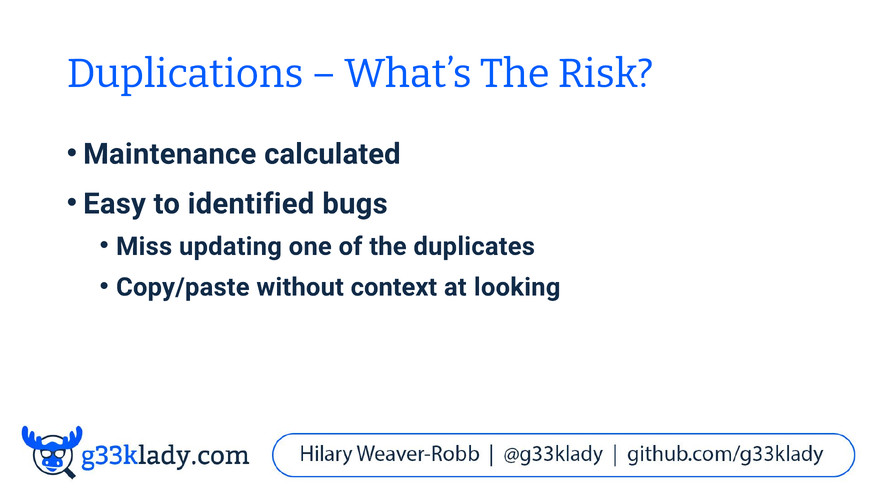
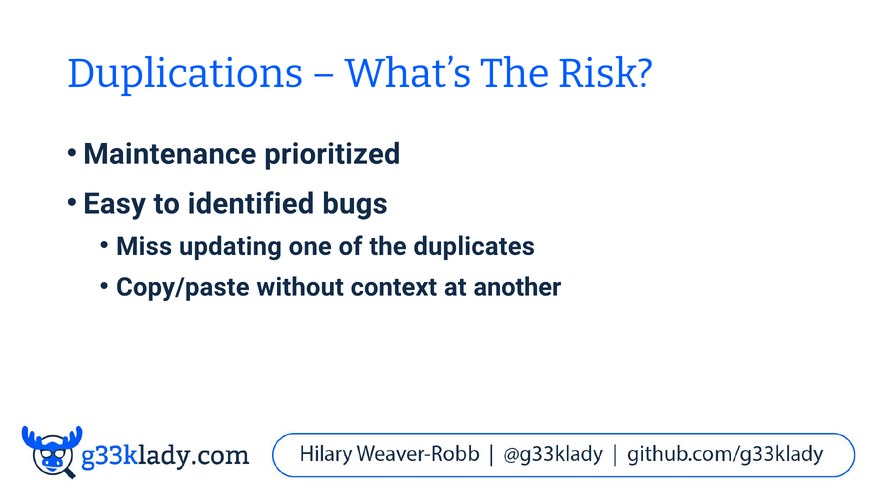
calculated: calculated -> prioritized (332, 154)
looking: looking -> another (517, 287)
